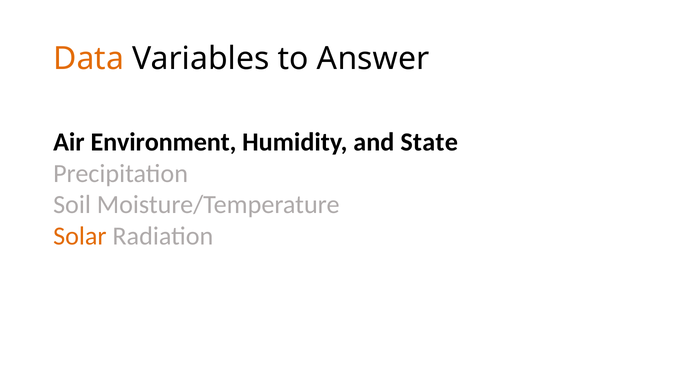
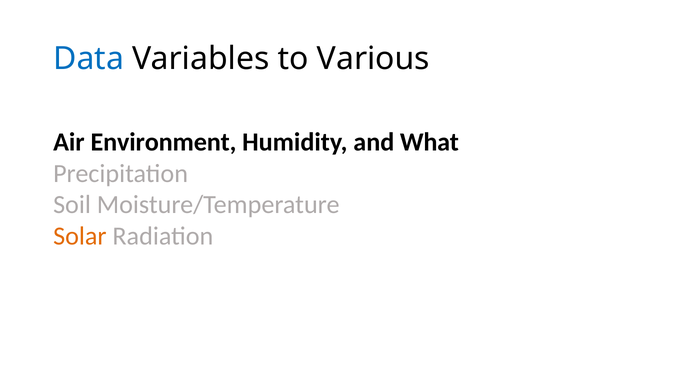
Data colour: orange -> blue (89, 59)
Answer: Answer -> Various (373, 59)
State: State -> What (429, 142)
